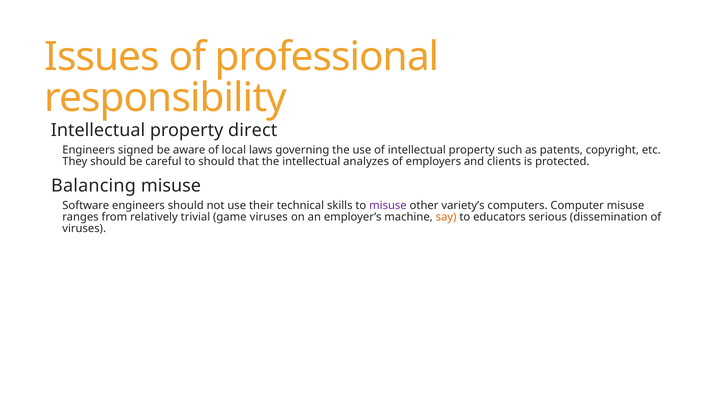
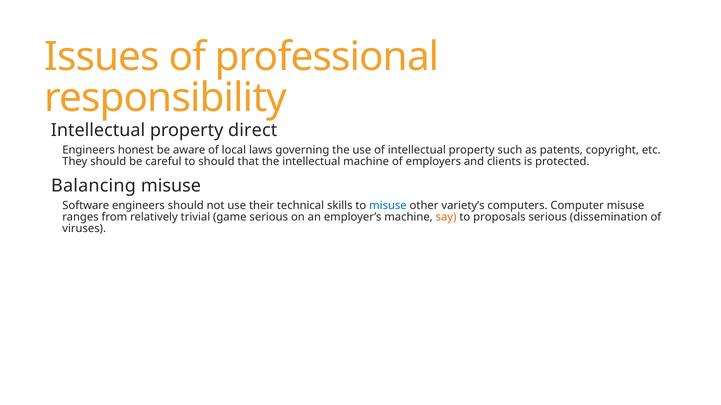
signed: signed -> honest (136, 150)
intellectual analyzes: analyzes -> machine (366, 162)
misuse colour: purple -> blue (388, 206)
game viruses: viruses -> serious (269, 217)
educators: educators -> proposals (499, 217)
